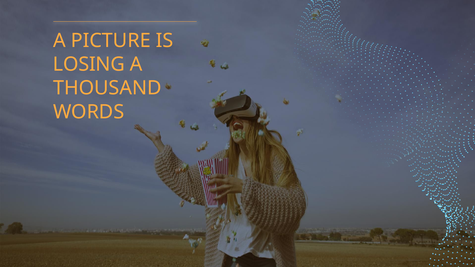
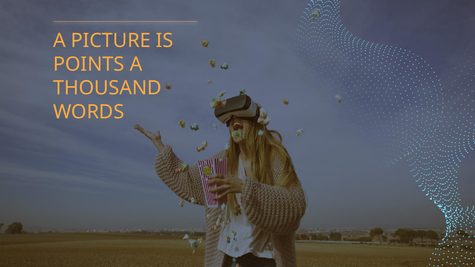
LOSING: LOSING -> POINTS (89, 64)
